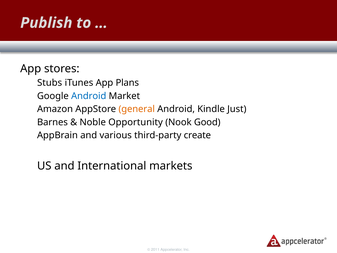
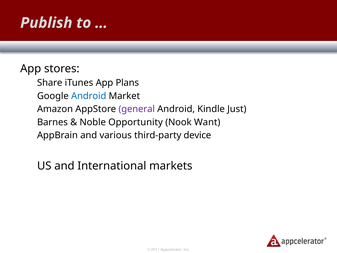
Stubs: Stubs -> Share (50, 83)
general colour: orange -> purple (137, 109)
Good: Good -> Want (207, 122)
create: create -> device (197, 135)
